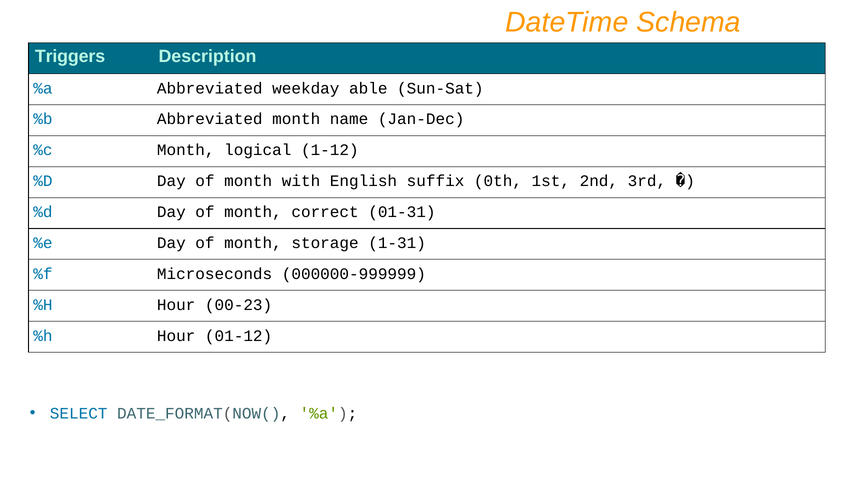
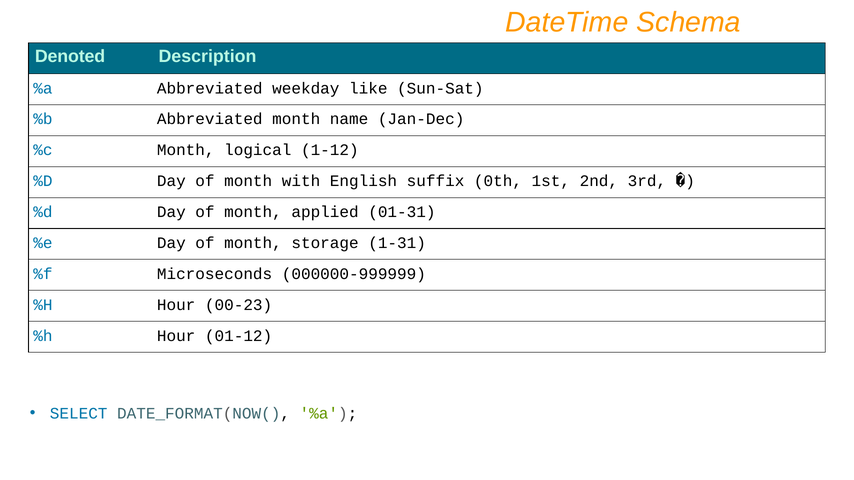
Triggers: Triggers -> Denoted (70, 56)
able: able -> like (368, 88)
correct: correct -> applied (325, 212)
